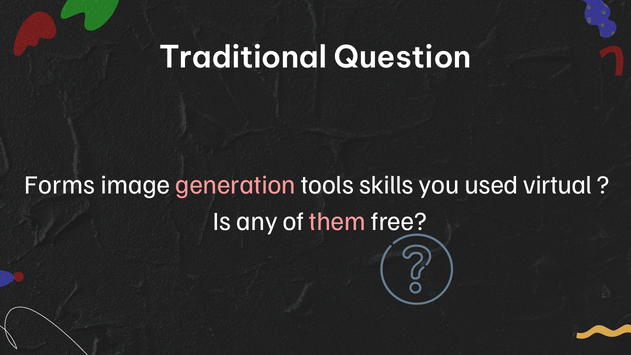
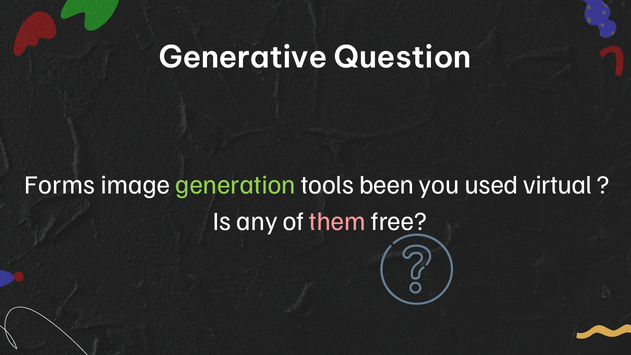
Traditional: Traditional -> Generative (243, 58)
generation colour: pink -> light green (236, 185)
skills: skills -> been (387, 185)
